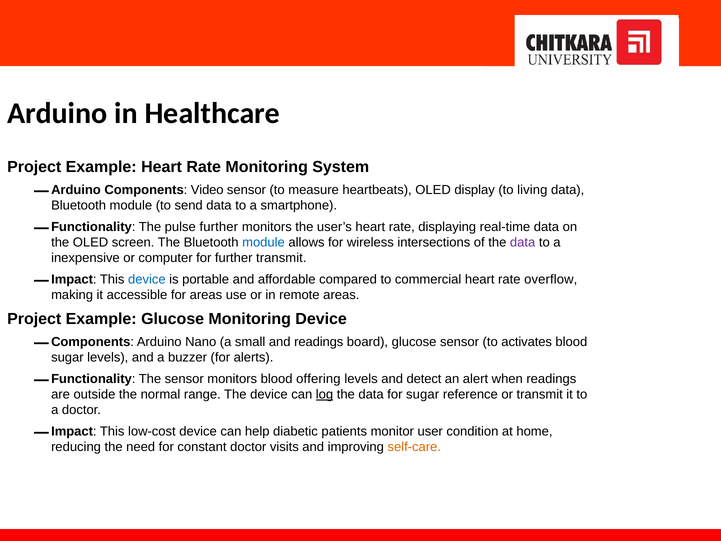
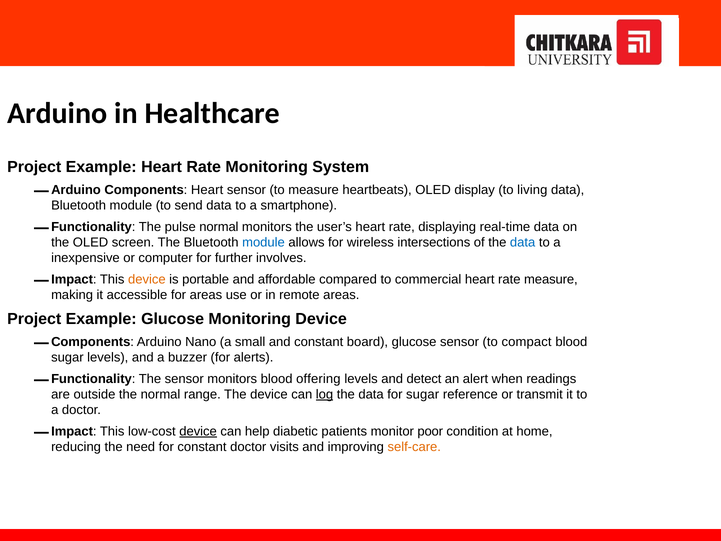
Components Video: Video -> Heart (207, 190)
pulse further: further -> normal (219, 227)
data colour: purple -> blue (523, 242)
further transmit: transmit -> involves (281, 258)
device colour: blue -> orange (147, 279)
rate overflow: overflow -> measure (551, 279)
and readings: readings -> constant (319, 342)
activates: activates -> compact (527, 342)
device underline: none -> present (198, 431)
user: user -> poor (430, 431)
